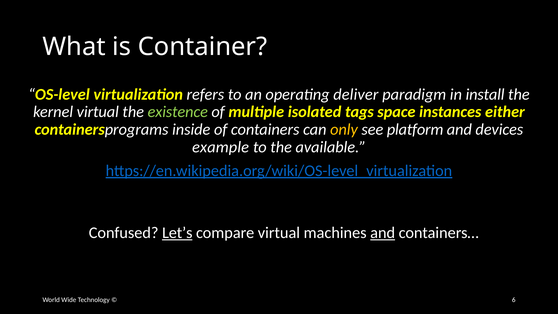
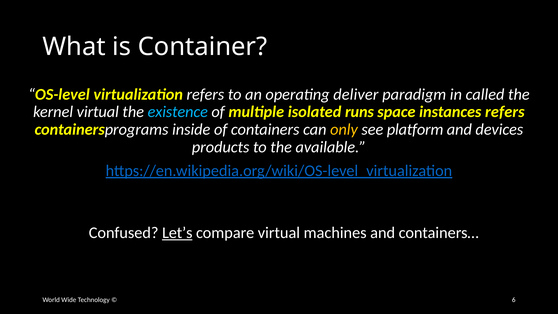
install: install -> called (485, 94)
existence colour: light green -> light blue (178, 112)
tags: tags -> runs (359, 112)
instances either: either -> refers (505, 112)
example: example -> products (221, 147)
and underline: present -> none (383, 233)
